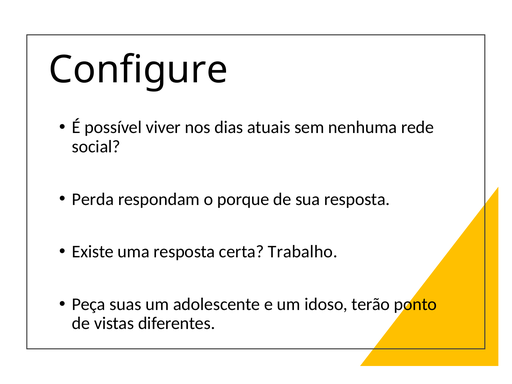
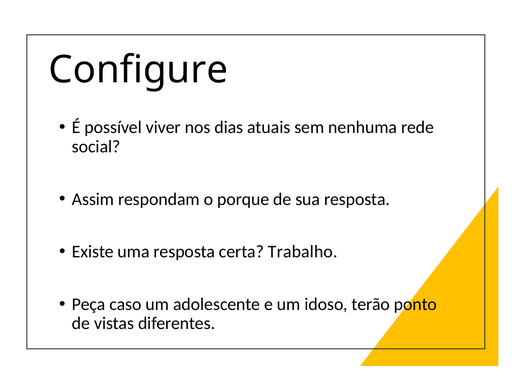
Perda: Perda -> Assim (93, 199)
suas: suas -> caso (125, 304)
